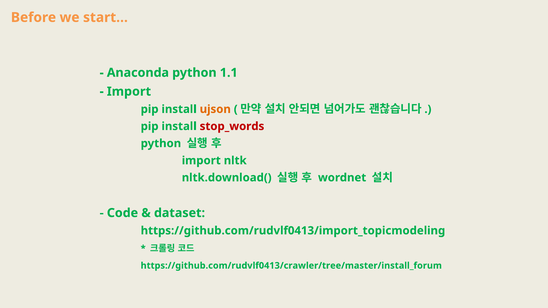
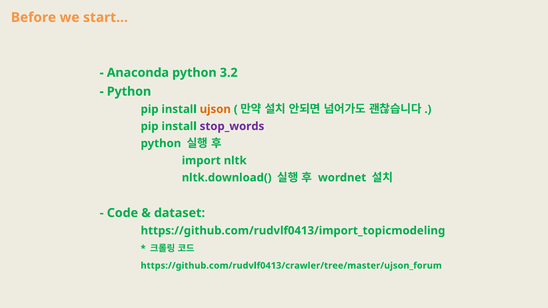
1.1: 1.1 -> 3.2 (229, 73)
Import: Import -> Python (129, 92)
stop_words colour: red -> purple (232, 126)
https://github.com/rudvlf0413/crawler/tree/master/install_forum: https://github.com/rudvlf0413/crawler/tree/master/install_forum -> https://github.com/rudvlf0413/crawler/tree/master/ujson_forum (291, 266)
